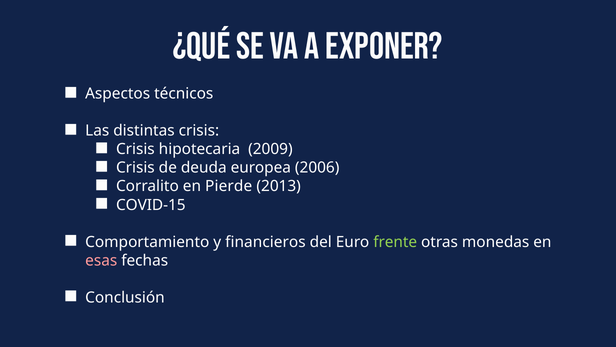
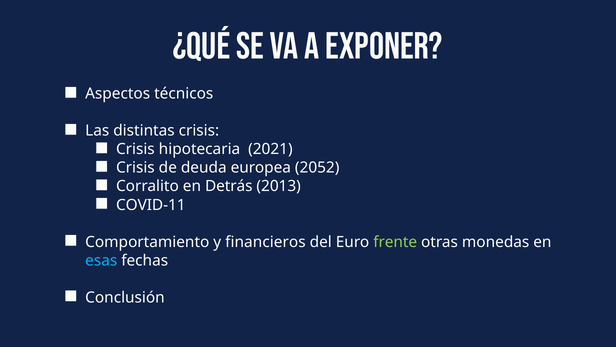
2009: 2009 -> 2021 (270, 149)
2006: 2006 -> 2052 (317, 168)
Pierde: Pierde -> Detrás (229, 186)
COVID-15: COVID-15 -> COVID-11 (151, 205)
esas colour: pink -> light blue (101, 260)
